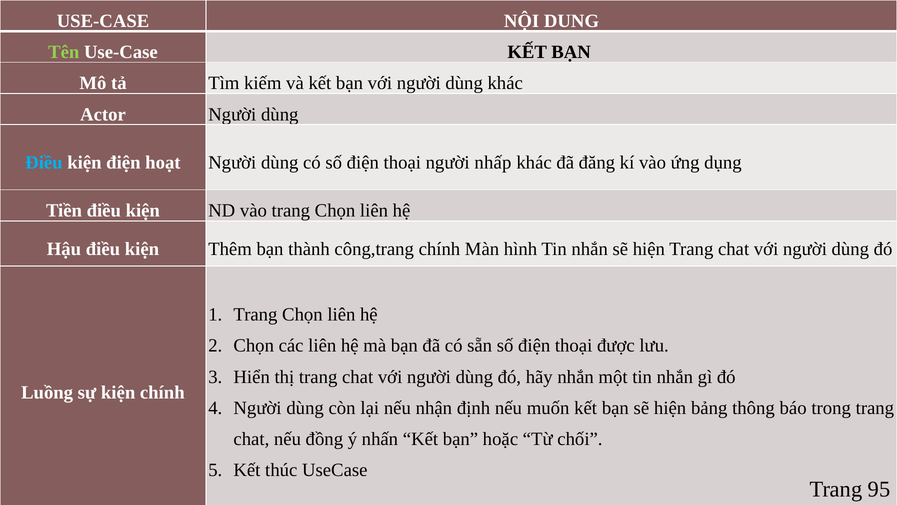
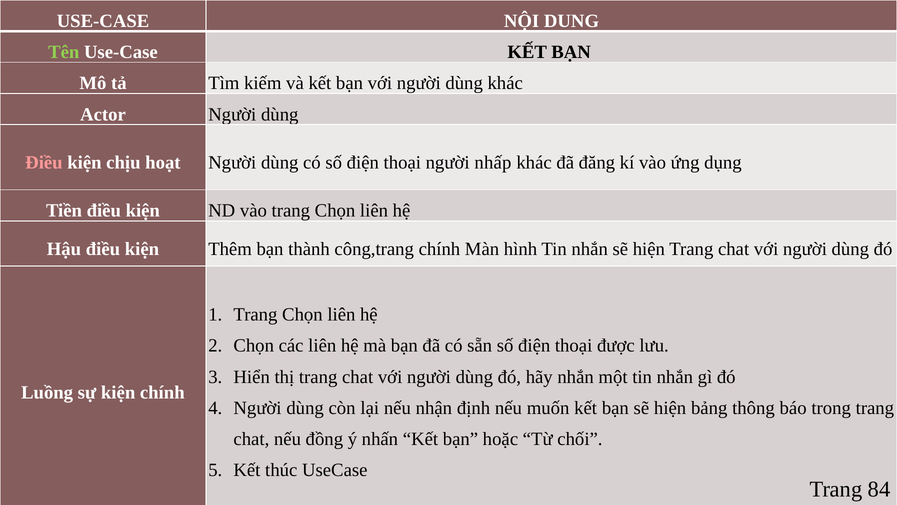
Điều colour: light blue -> pink (44, 162)
kiện điện: điện -> chịu (123, 162)
95: 95 -> 84 (879, 489)
